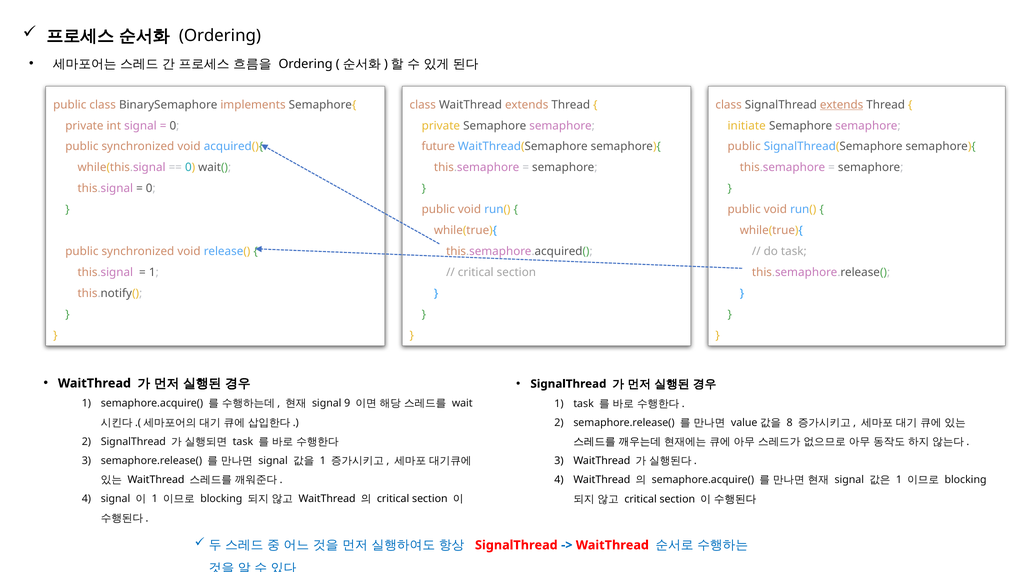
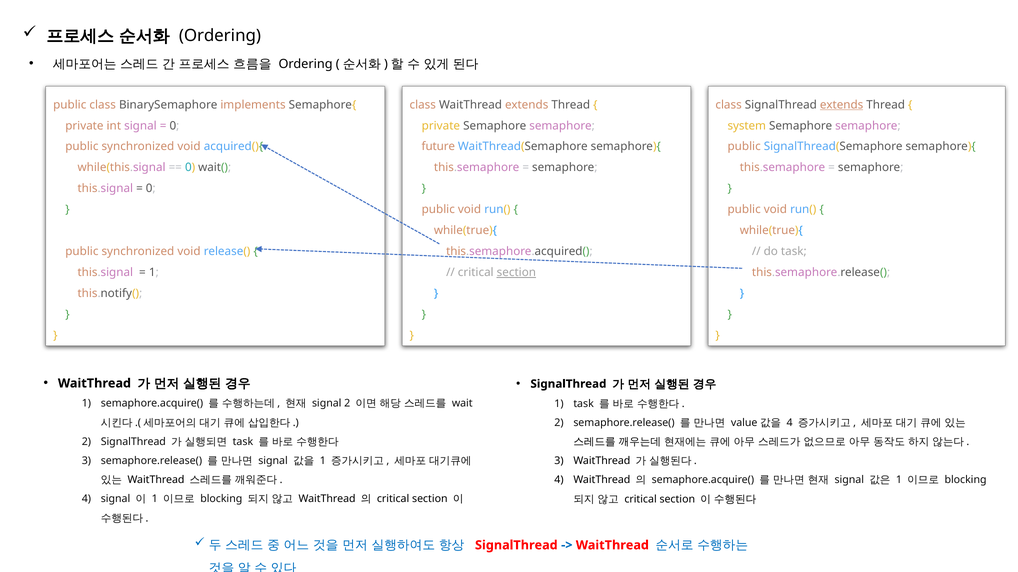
initiate: initiate -> system (747, 126)
section underline: none -> present (516, 273)
signal 9: 9 -> 2 (347, 404)
8: 8 -> 4 (790, 423)
